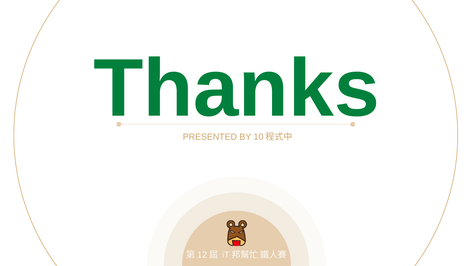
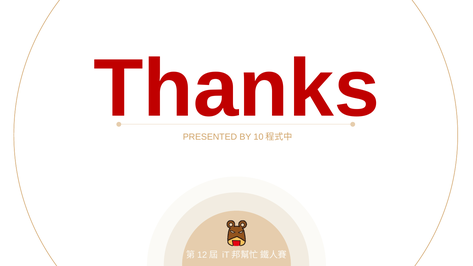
Thanks colour: green -> red (236, 89)
